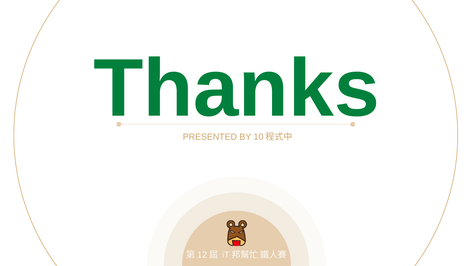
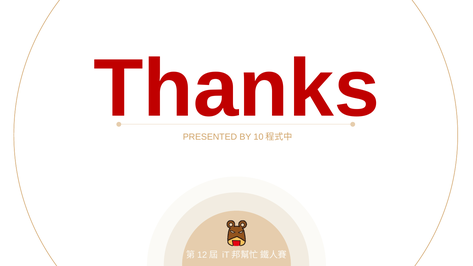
Thanks colour: green -> red (236, 89)
